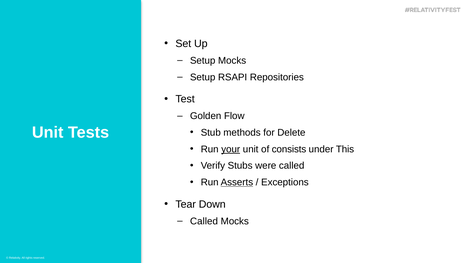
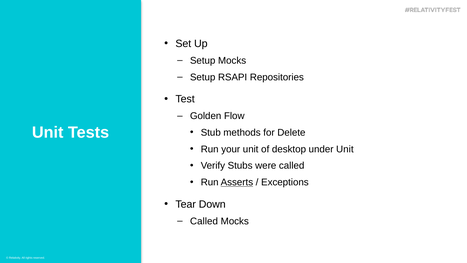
your underline: present -> none (231, 149)
consists: consists -> desktop (289, 149)
under This: This -> Unit (345, 149)
